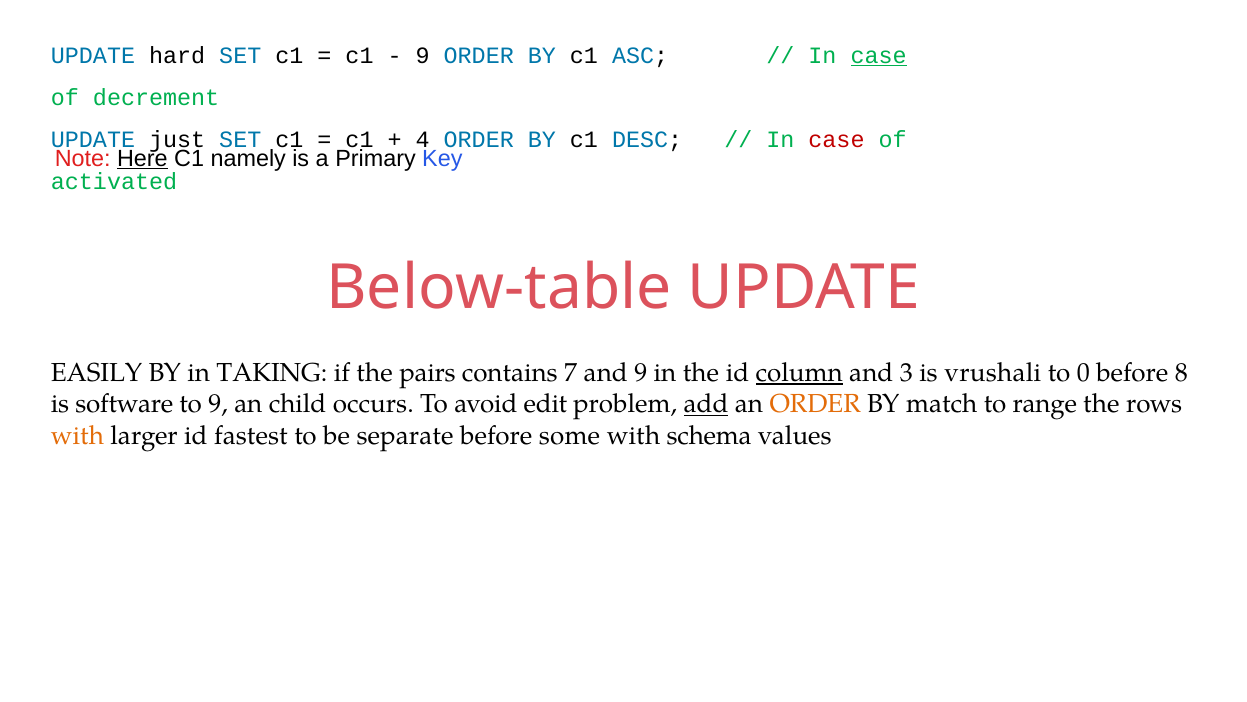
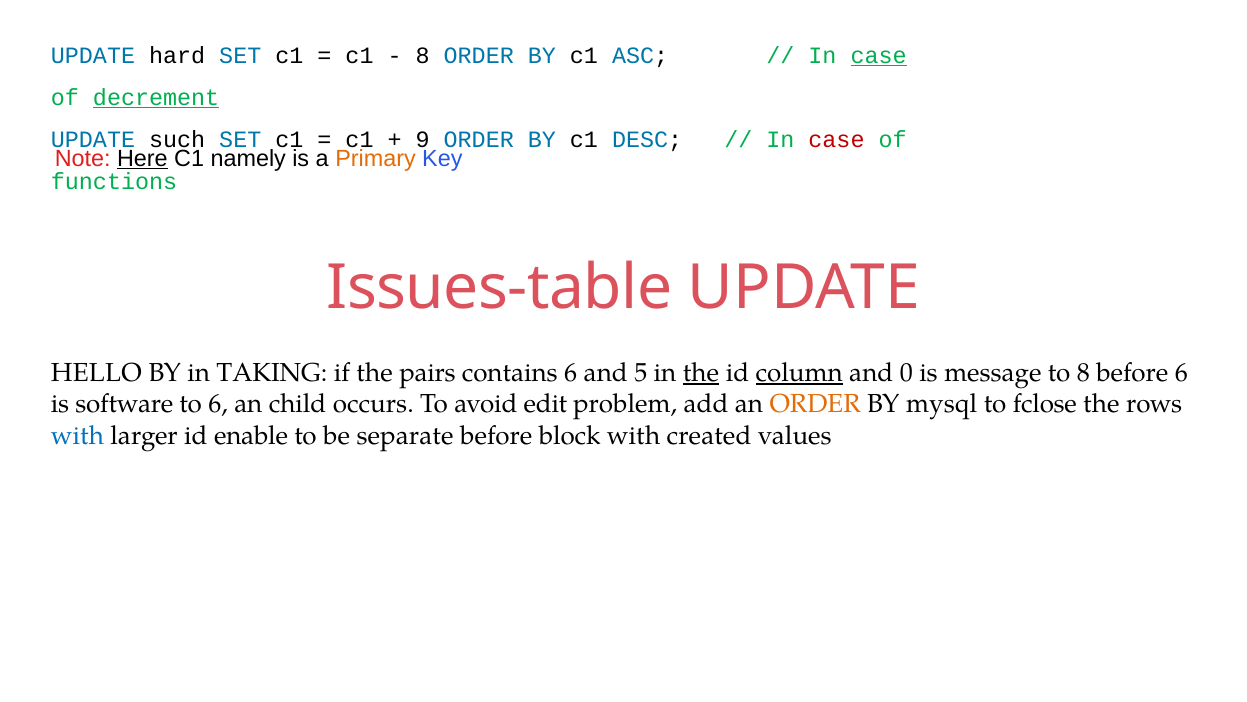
9: 9 -> 8 (423, 55)
decrement underline: none -> present (156, 98)
just: just -> such (177, 140)
4: 4 -> 9 (423, 140)
Primary colour: black -> orange (376, 158)
activated: activated -> functions (114, 182)
Below-table: Below-table -> Issues-table (499, 288)
EASILY: EASILY -> HELLO (96, 373)
contains 7: 7 -> 6 (571, 373)
and 9: 9 -> 5 (641, 373)
the underline: none -> present (701, 373)
3: 3 -> 0 (906, 373)
vrushali: vrushali -> message (993, 373)
to 0: 0 -> 8 (1083, 373)
before 8: 8 -> 6 (1181, 373)
to 9: 9 -> 6 (218, 404)
add underline: present -> none (706, 404)
match: match -> mysql (942, 404)
range: range -> fclose (1045, 404)
with colour: orange -> blue (77, 435)
fastest: fastest -> enable (251, 435)
some: some -> block (570, 435)
schema: schema -> created (709, 435)
